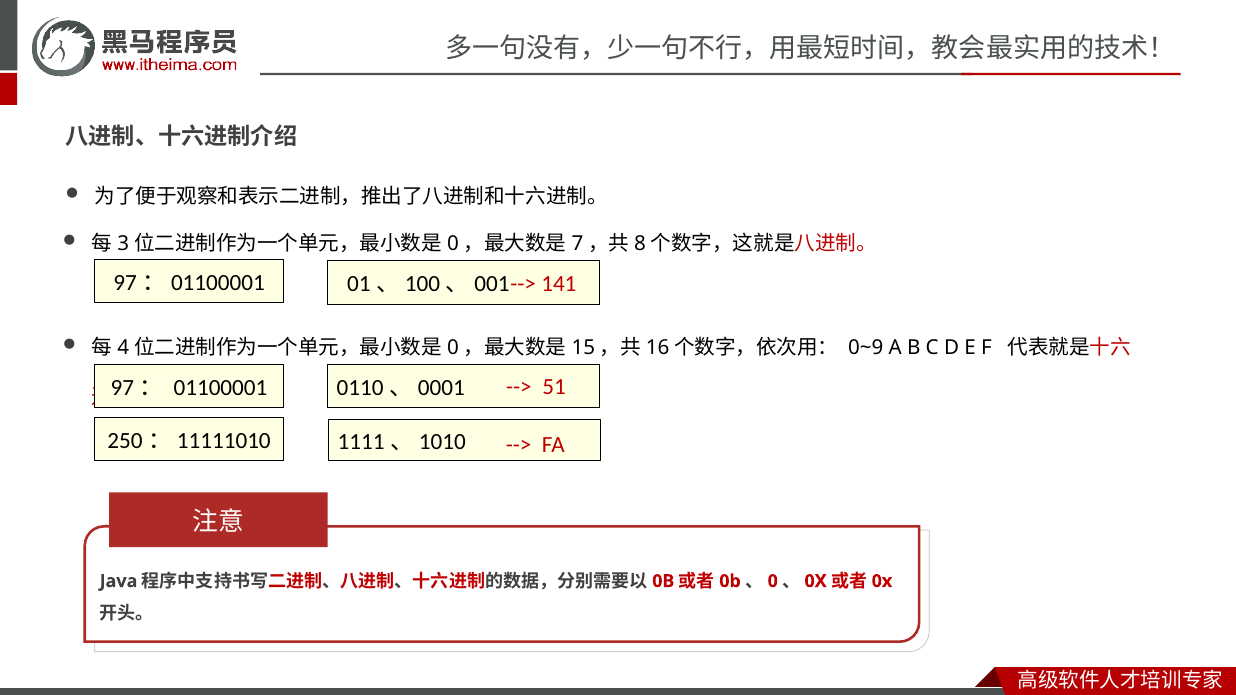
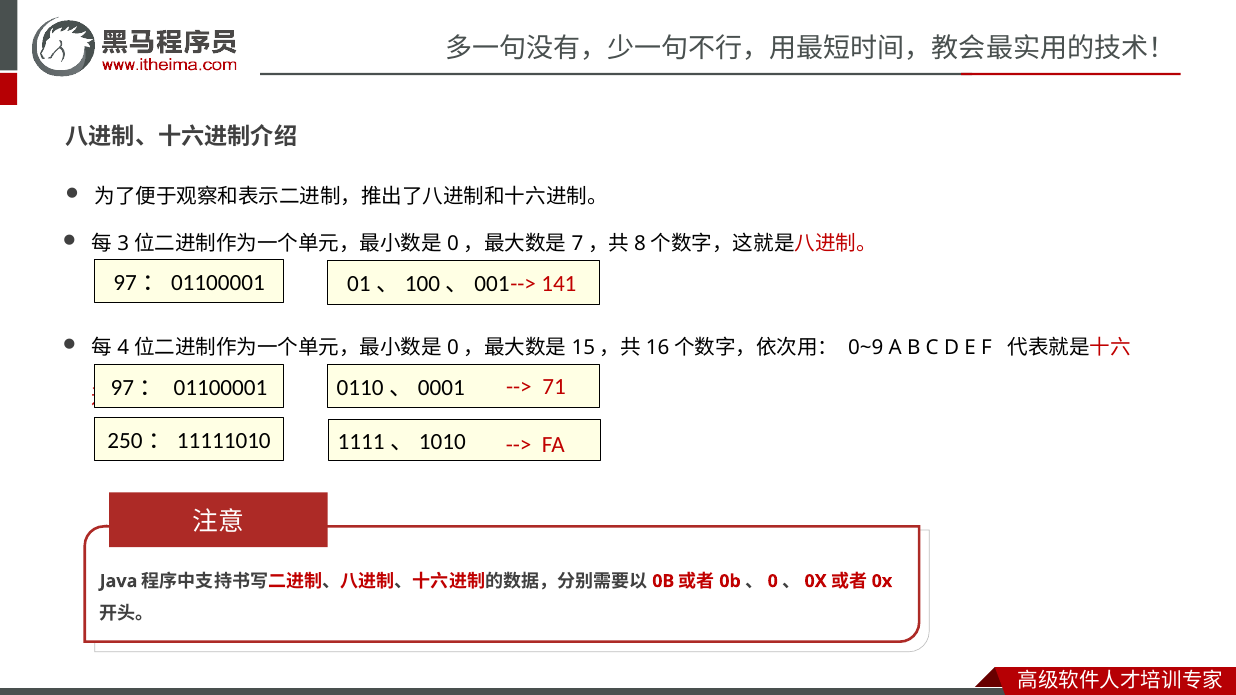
51: 51 -> 71 (554, 387)
